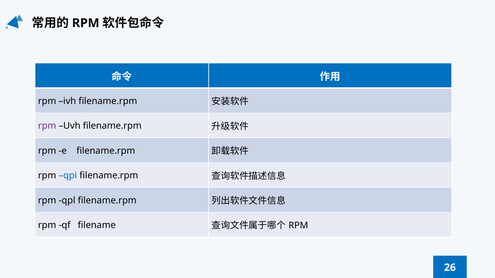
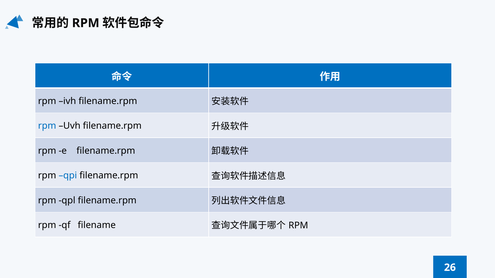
rpm colour: purple -> blue (47, 126)
